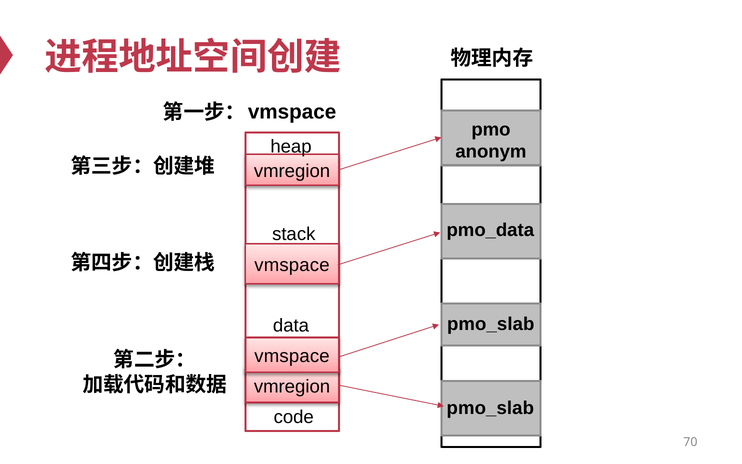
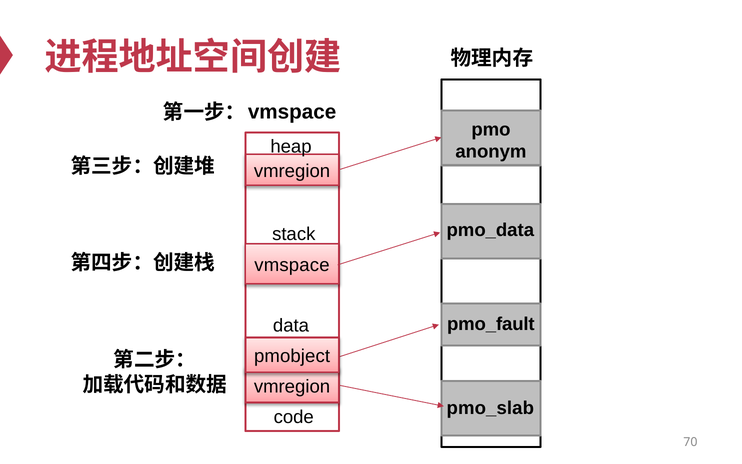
pmo_slab: pmo_slab -> pmo_fault (491, 324)
vmspace: vmspace -> pmobject (292, 356)
